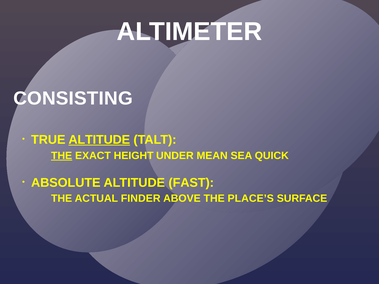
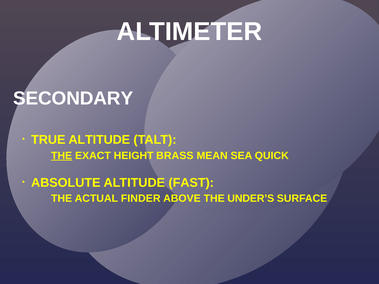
CONSISTING: CONSISTING -> SECONDARY (73, 99)
ALTITUDE underline: present -> none (99, 140)
UNDER: UNDER -> BRASS (175, 156)
PLACE’S: PLACE’S -> UNDER’S (251, 199)
